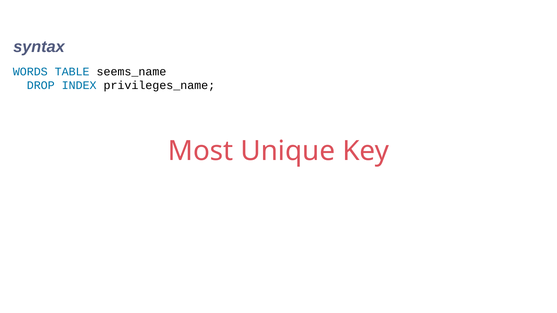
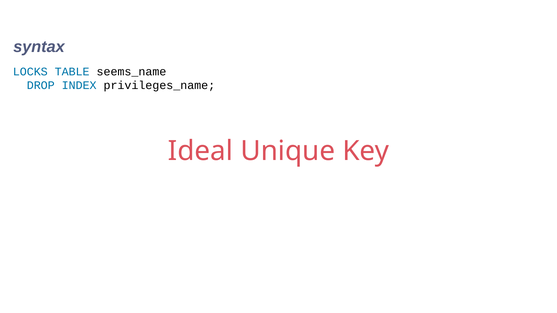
WORDS: WORDS -> LOCKS (30, 72)
Most: Most -> Ideal (201, 151)
